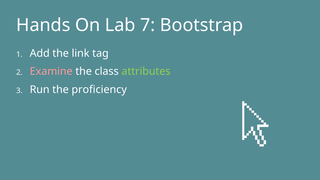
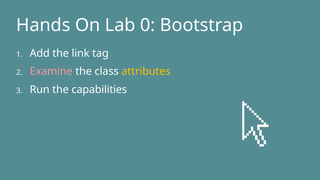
7: 7 -> 0 (148, 25)
attributes colour: light green -> yellow (146, 71)
proficiency: proficiency -> capabilities (99, 90)
